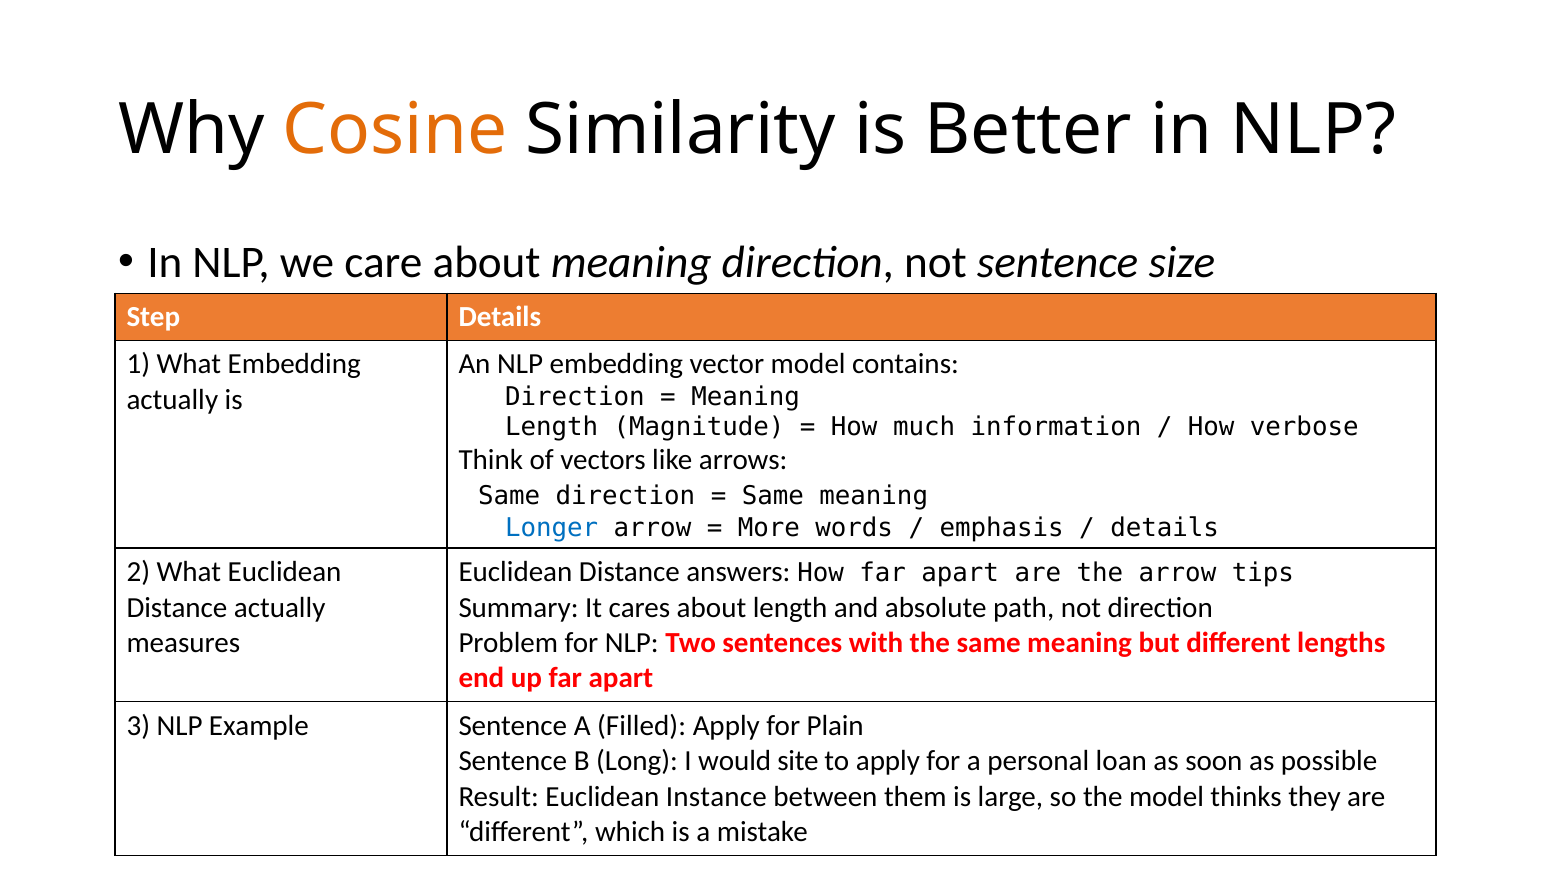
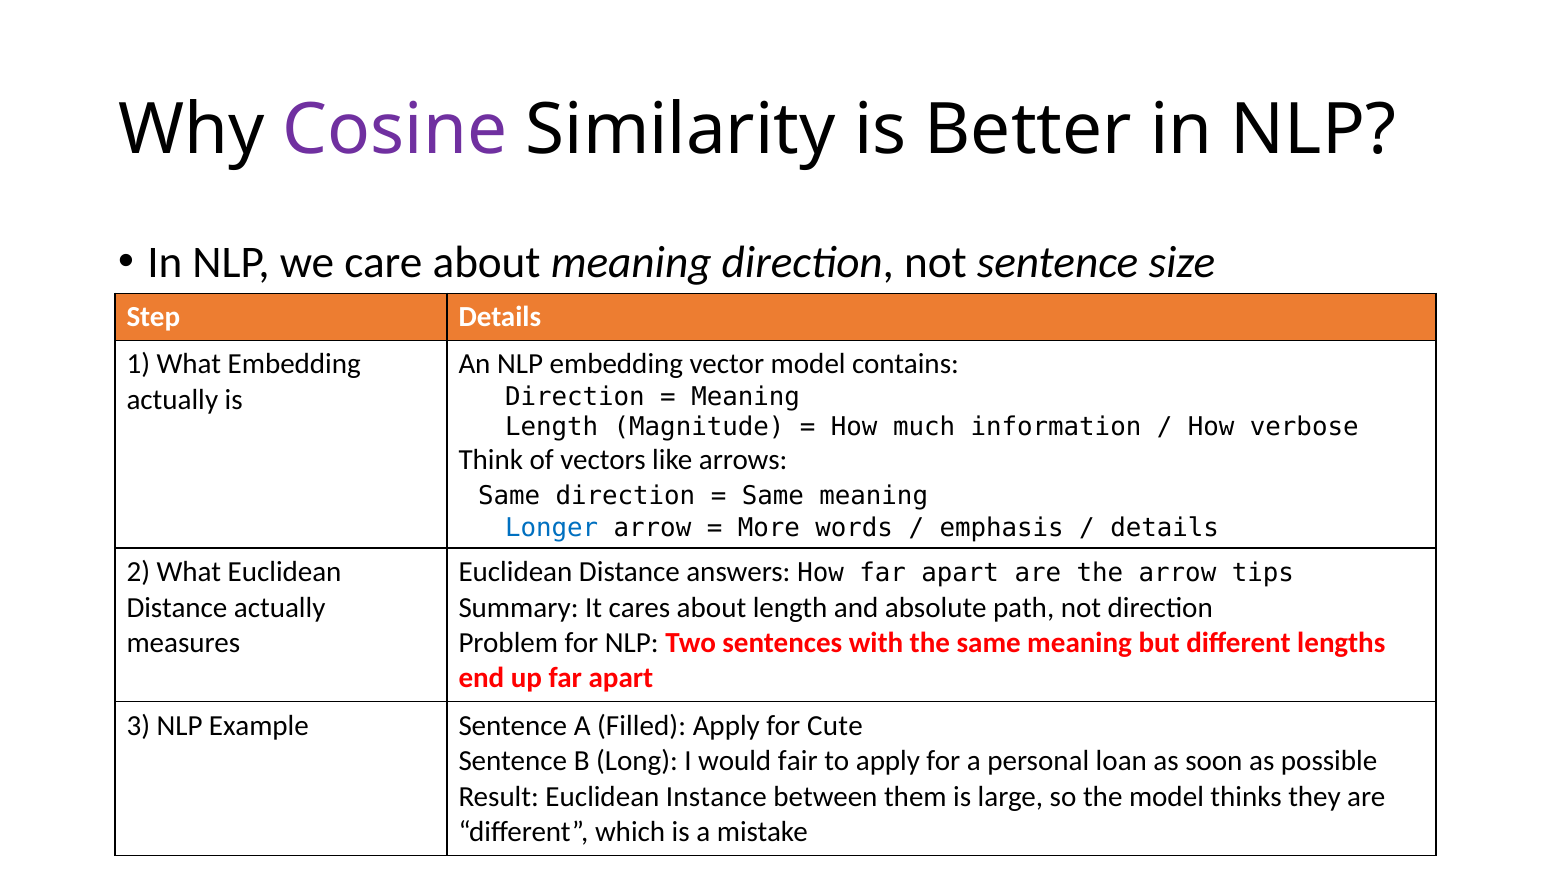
Cosine colour: orange -> purple (395, 130)
Plain: Plain -> Cute (835, 726)
site: site -> fair (798, 761)
